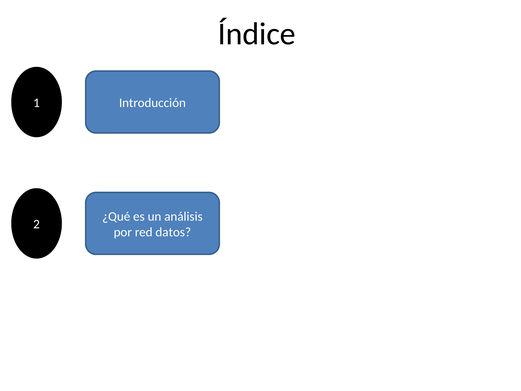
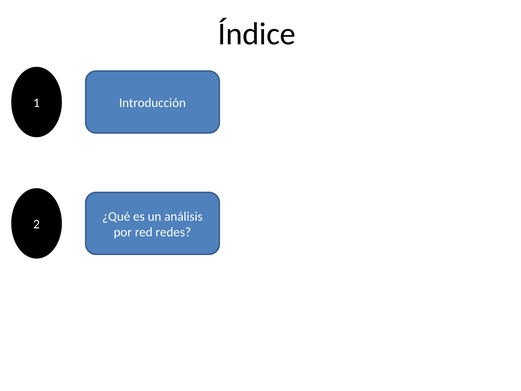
datos: datos -> redes (173, 232)
